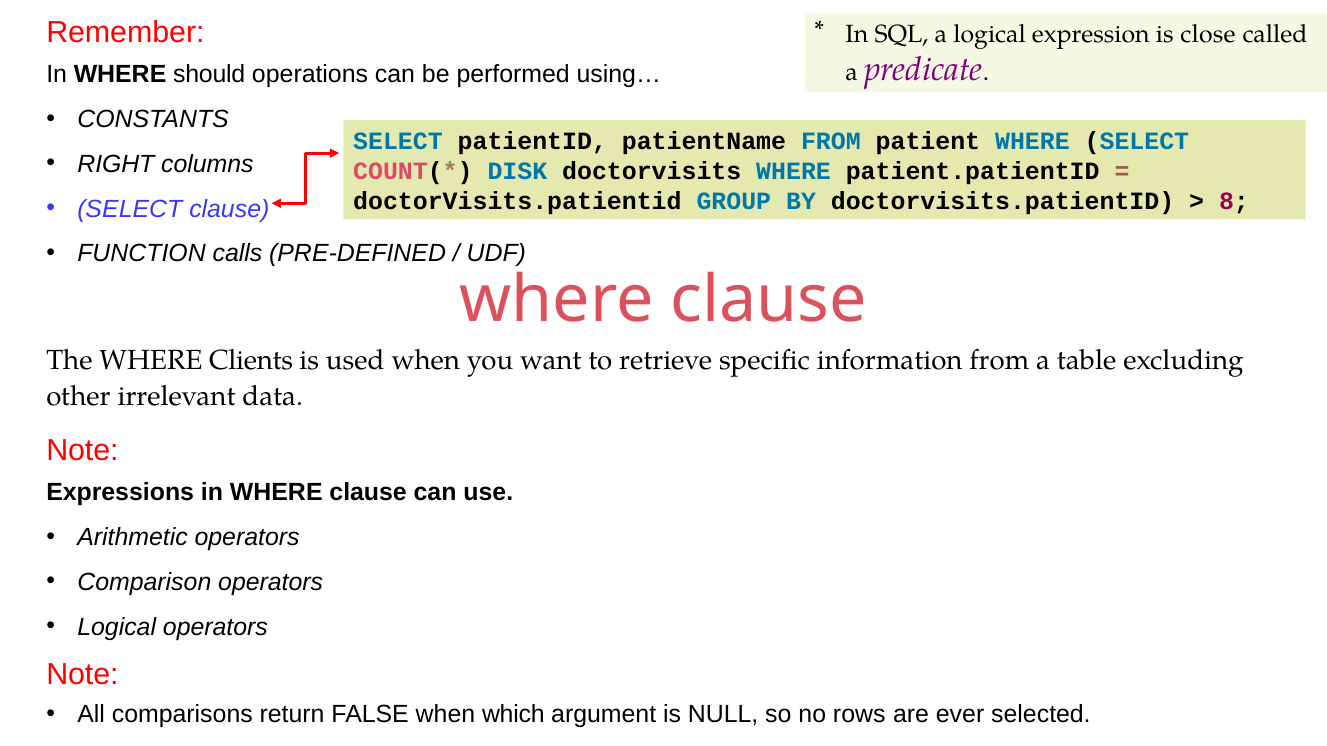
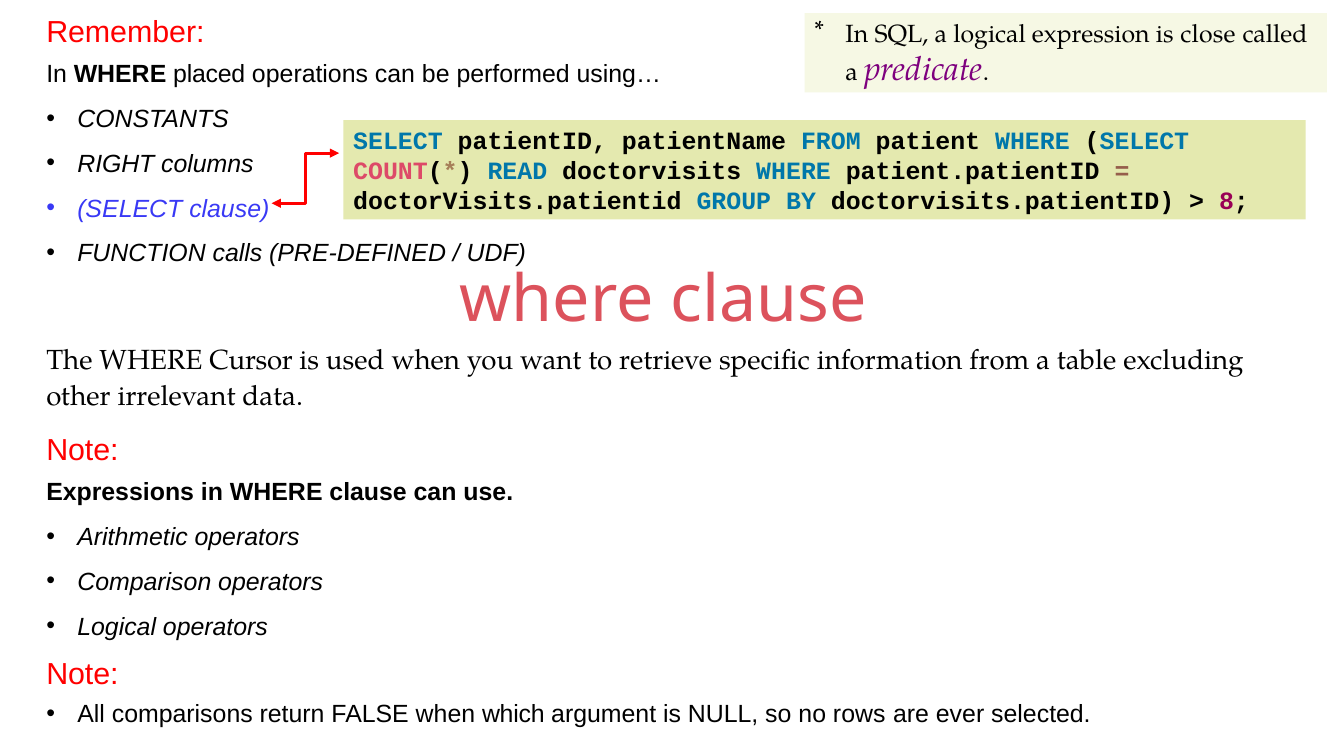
should: should -> placed (209, 75)
DISK: DISK -> READ (517, 172)
Clients: Clients -> Cursor (251, 361)
